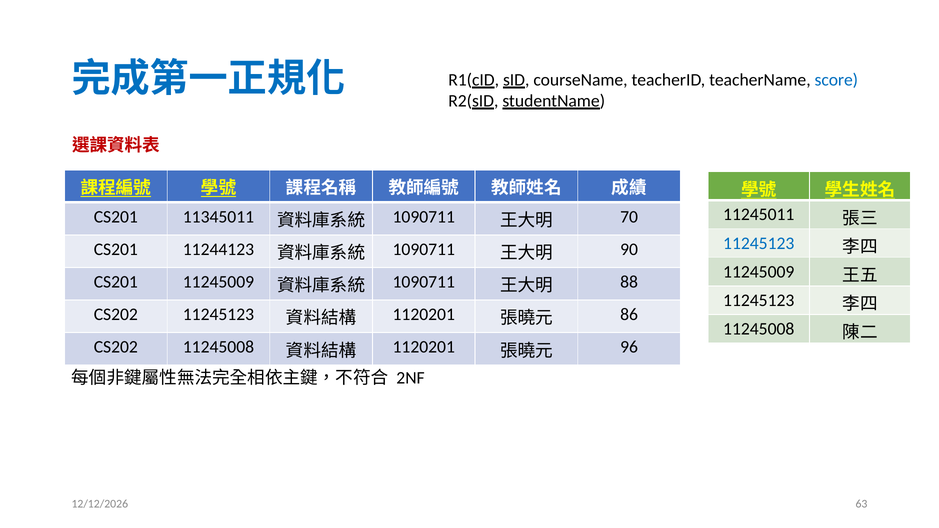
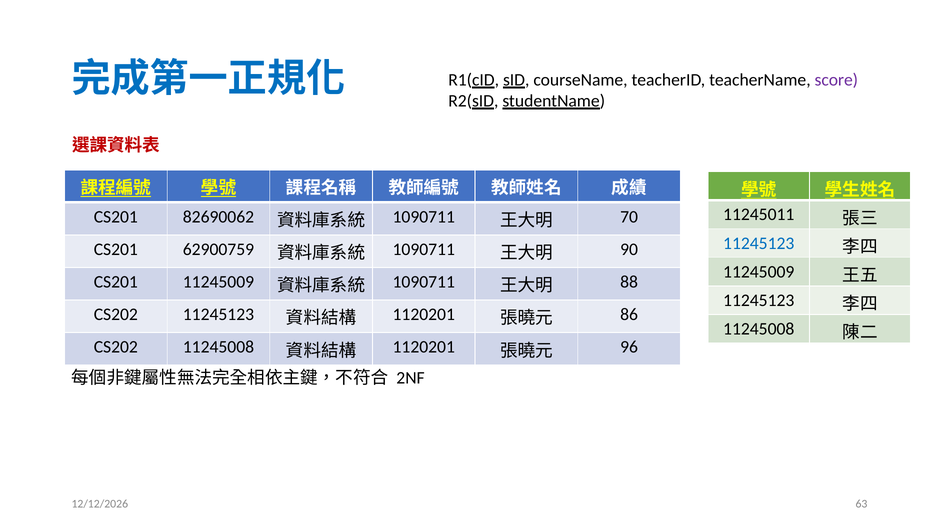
score colour: blue -> purple (836, 80)
11345011: 11345011 -> 82690062 (218, 217)
11244123: 11244123 -> 62900759 (218, 250)
